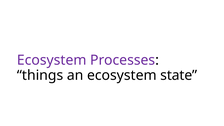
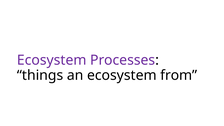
state: state -> from (179, 75)
